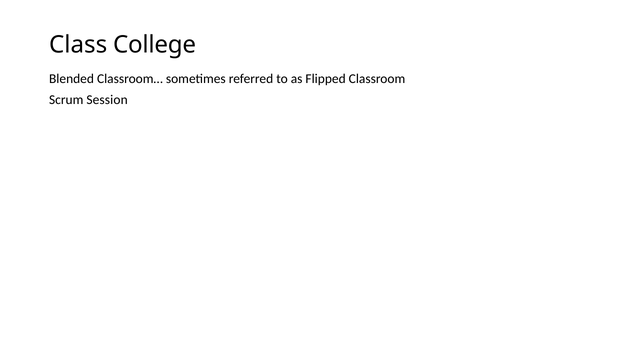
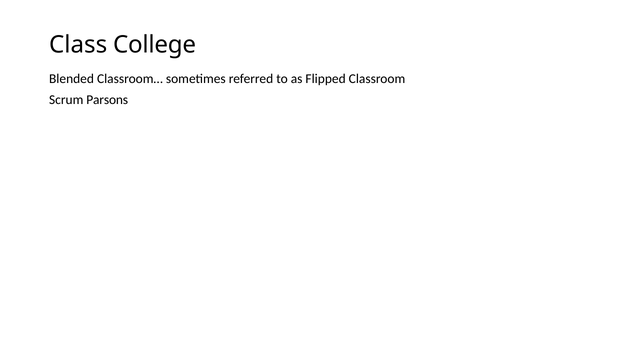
Session: Session -> Parsons (107, 100)
